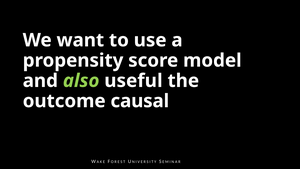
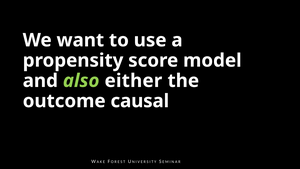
useful: useful -> either (133, 81)
